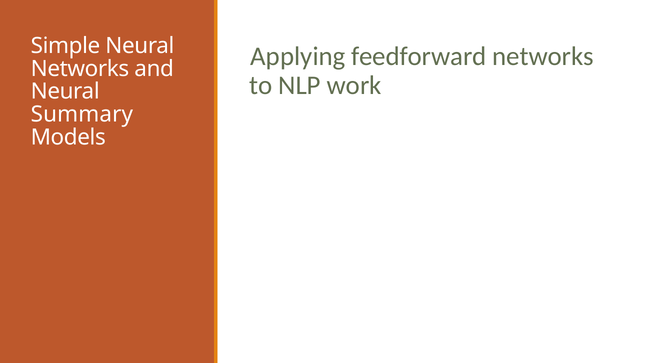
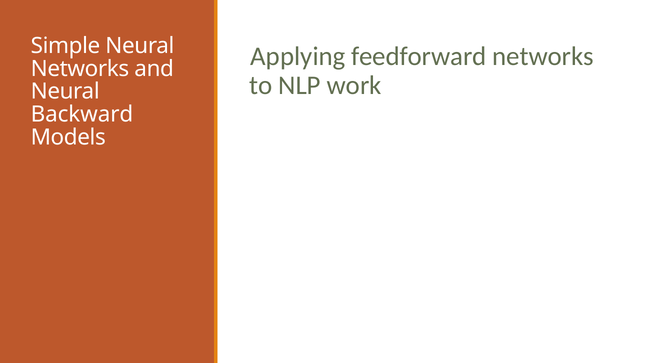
Summary: Summary -> Backward (82, 115)
